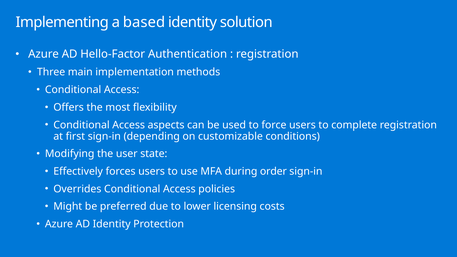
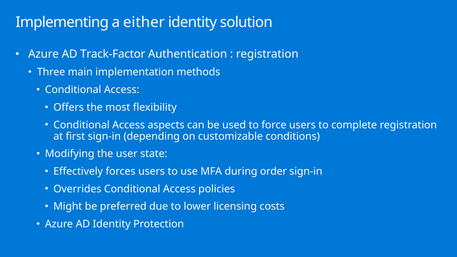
based: based -> either (144, 22)
Hello-Factor: Hello-Factor -> Track-Factor (113, 54)
